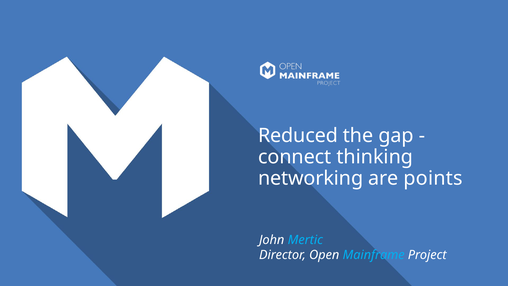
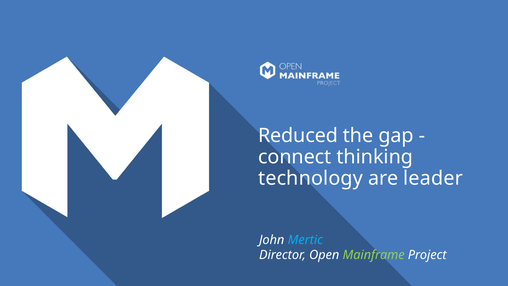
networking: networking -> technology (311, 178)
points: points -> leader (433, 178)
Mainframe colour: light blue -> light green (374, 255)
